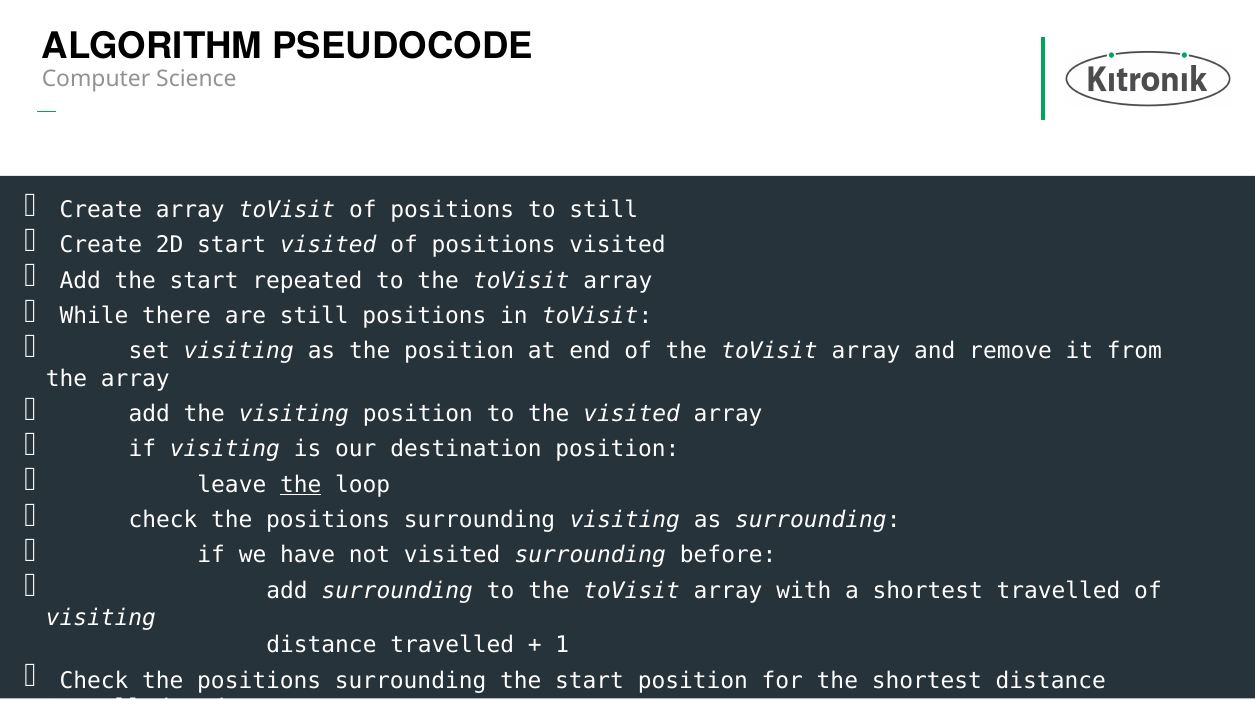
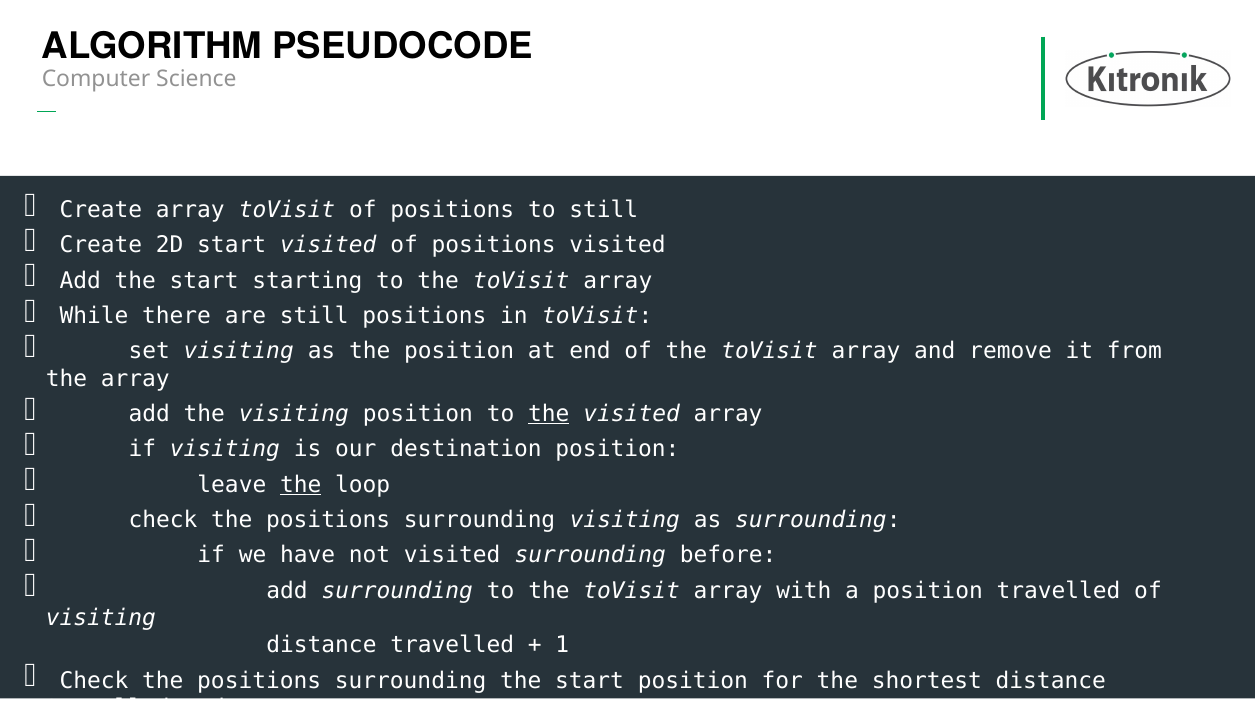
repeated: repeated -> starting (307, 280)
the underline: none -> present (549, 414)
a shortest: shortest -> position (928, 590)
